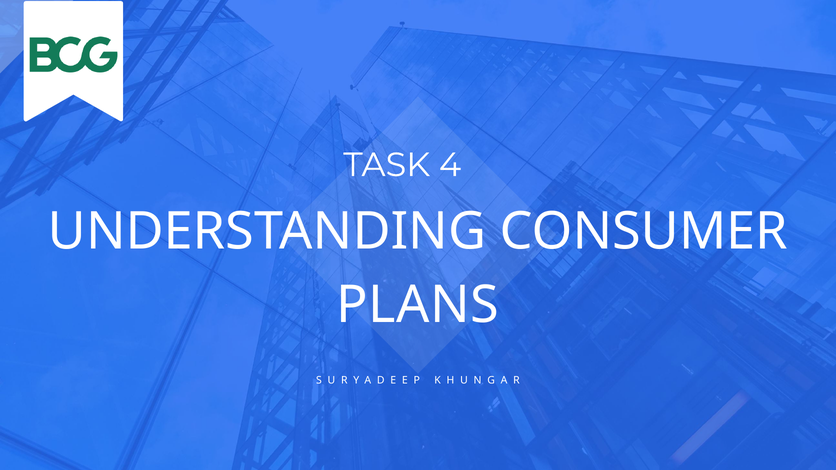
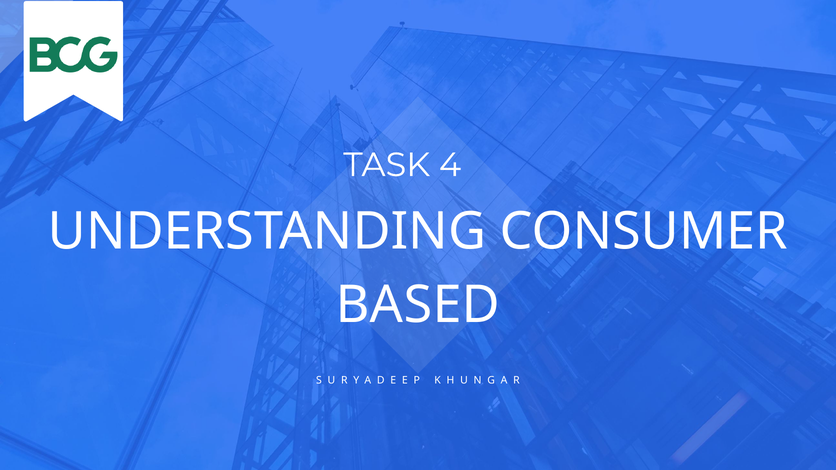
PLANS: PLANS -> BASED (418, 305)
